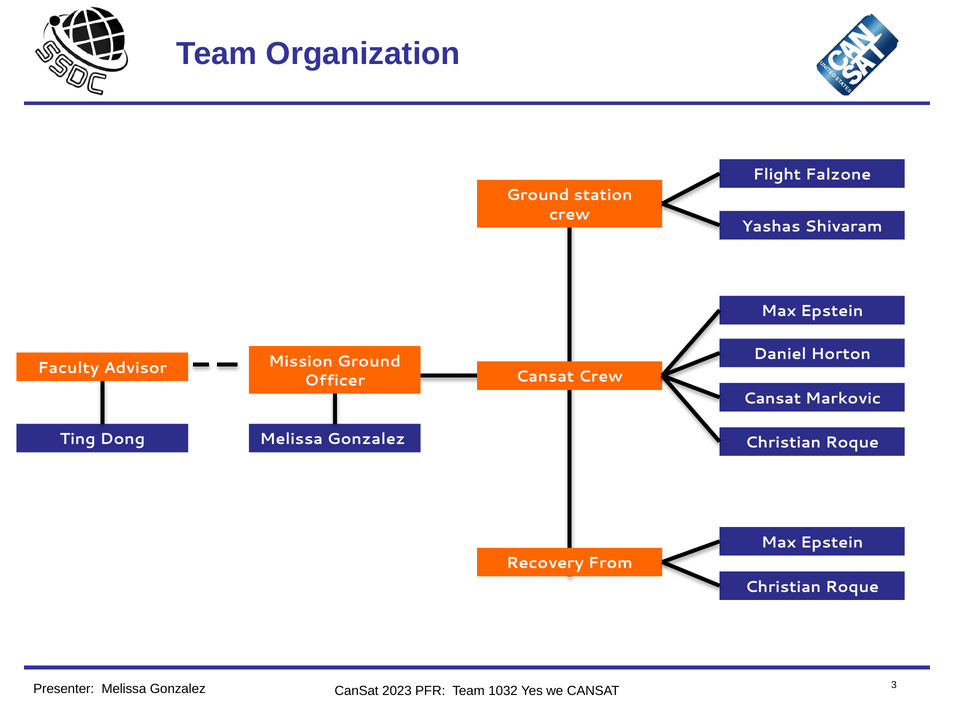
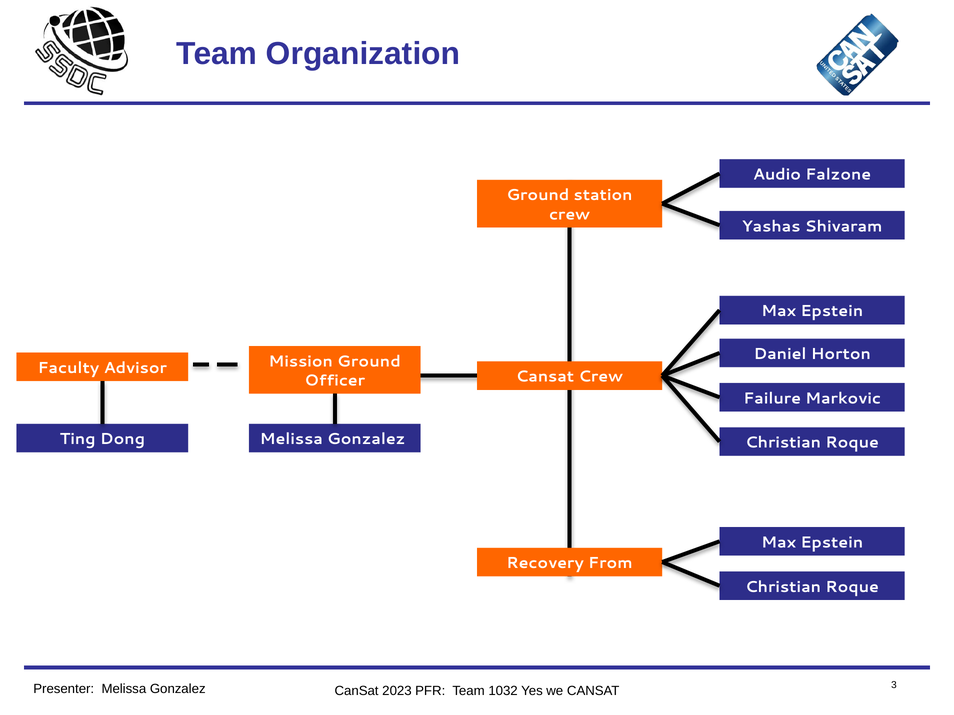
Flight: Flight -> Audio (777, 175)
Cansat: Cansat -> Failure (772, 399)
